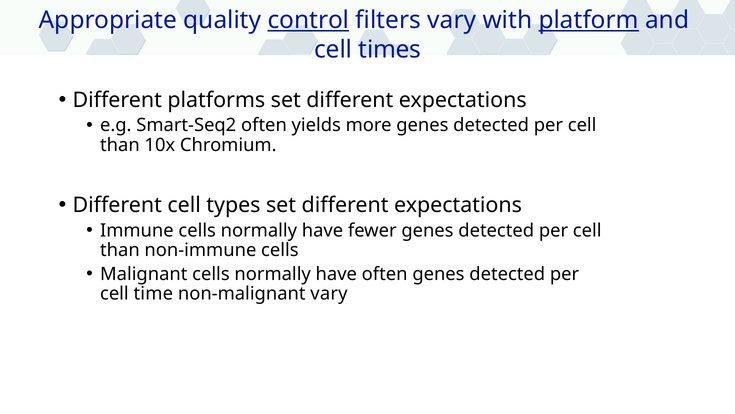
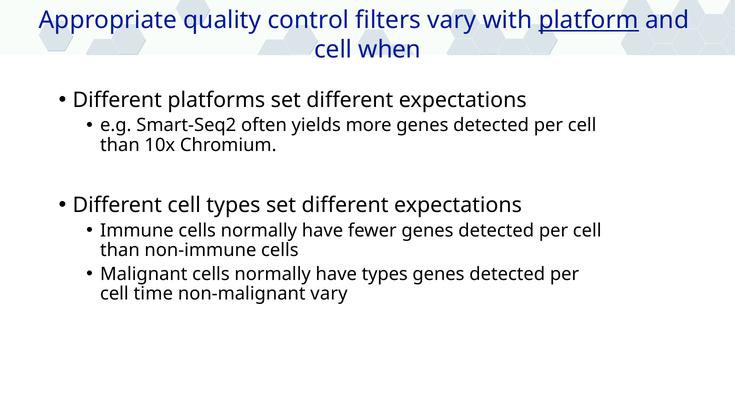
control underline: present -> none (308, 20)
times: times -> when (390, 50)
have often: often -> types (385, 274)
